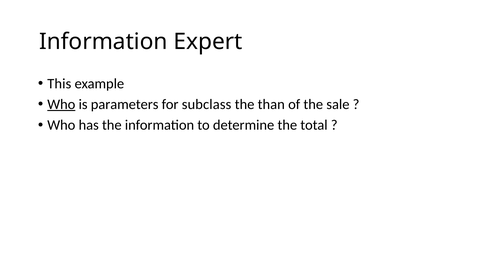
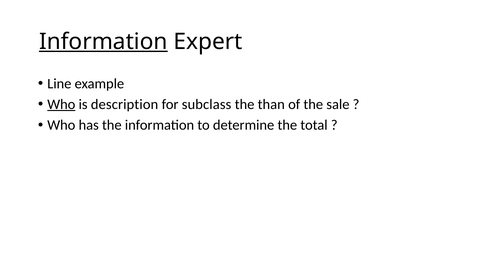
Information underline: none -> present (103, 42)
This: This -> Line (59, 84)
parameters: parameters -> description (125, 104)
